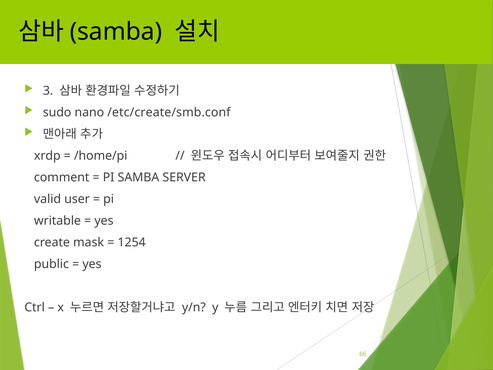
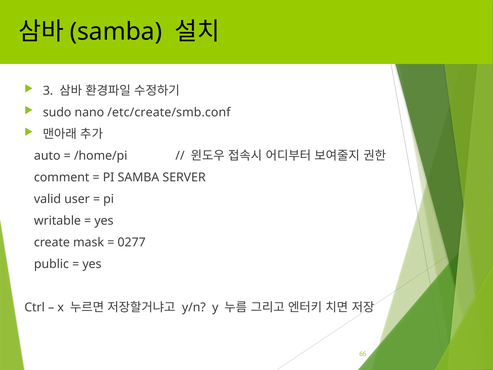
xrdp: xrdp -> auto (47, 156)
1254: 1254 -> 0277 (132, 242)
